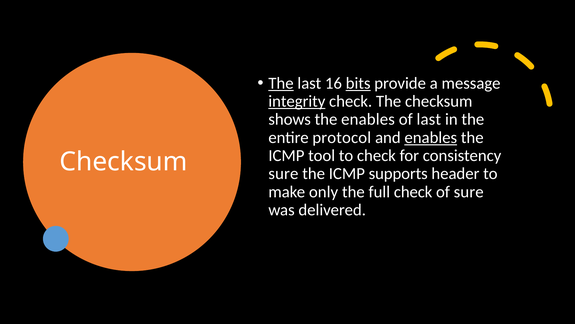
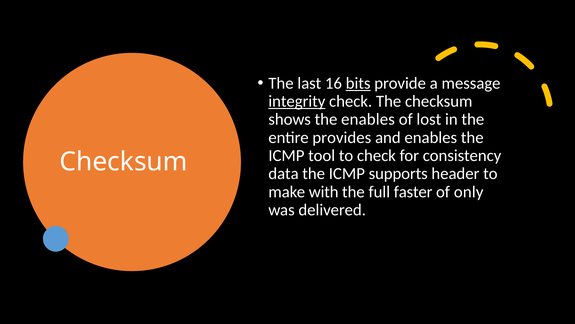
The underline: present -> none (281, 83)
of last: last -> lost (429, 119)
protocol: protocol -> provides (342, 137)
enables underline: present -> none (431, 137)
sure: sure -> data (283, 173)
only: only -> with (324, 192)
full check: check -> faster (413, 192)
of sure: sure -> only (469, 192)
